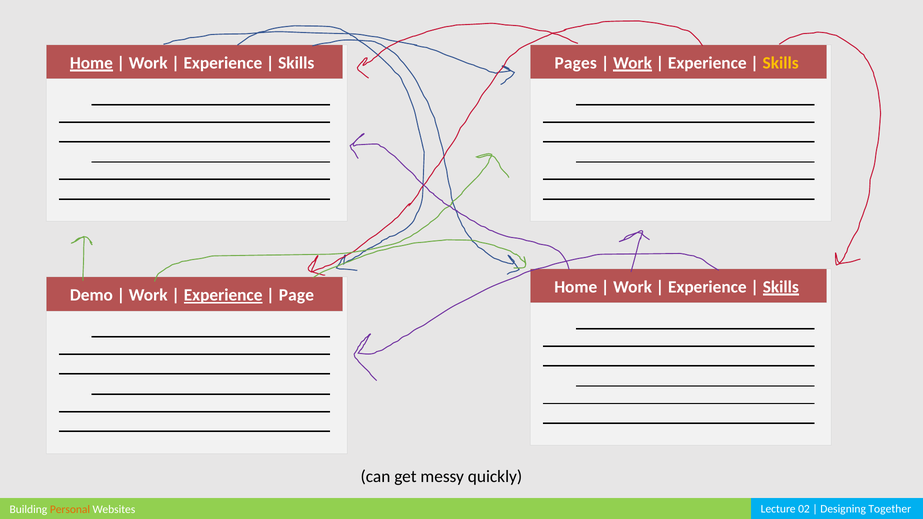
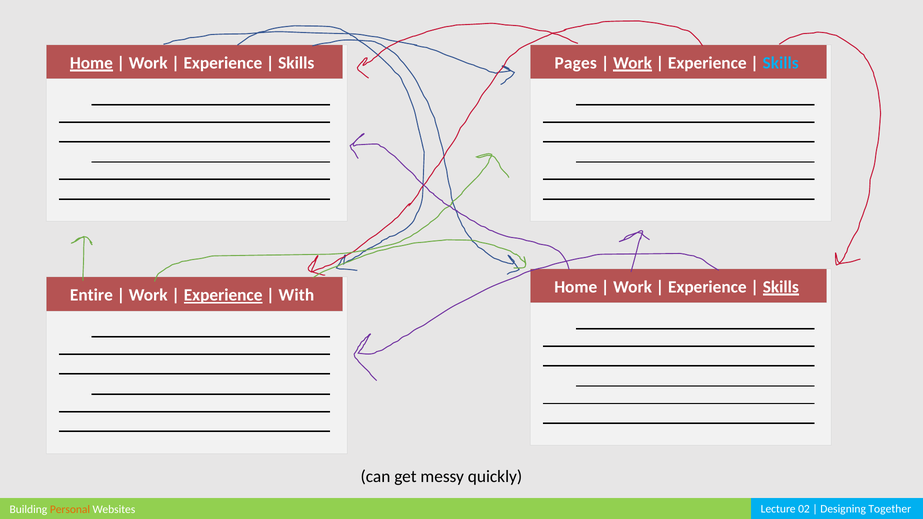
Skills colour: yellow -> light blue (781, 63)
Demo: Demo -> Entire (91, 295)
Page: Page -> With (296, 295)
